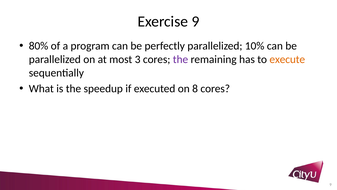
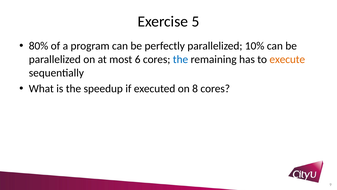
Exercise 9: 9 -> 5 (195, 21)
3: 3 -> 6 (138, 59)
the colour: purple -> blue (180, 59)
